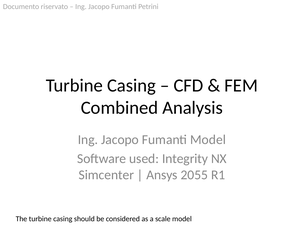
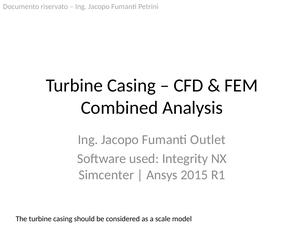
Fumanti Model: Model -> Outlet (208, 140)
2055: 2055 -> 2015 (194, 175)
